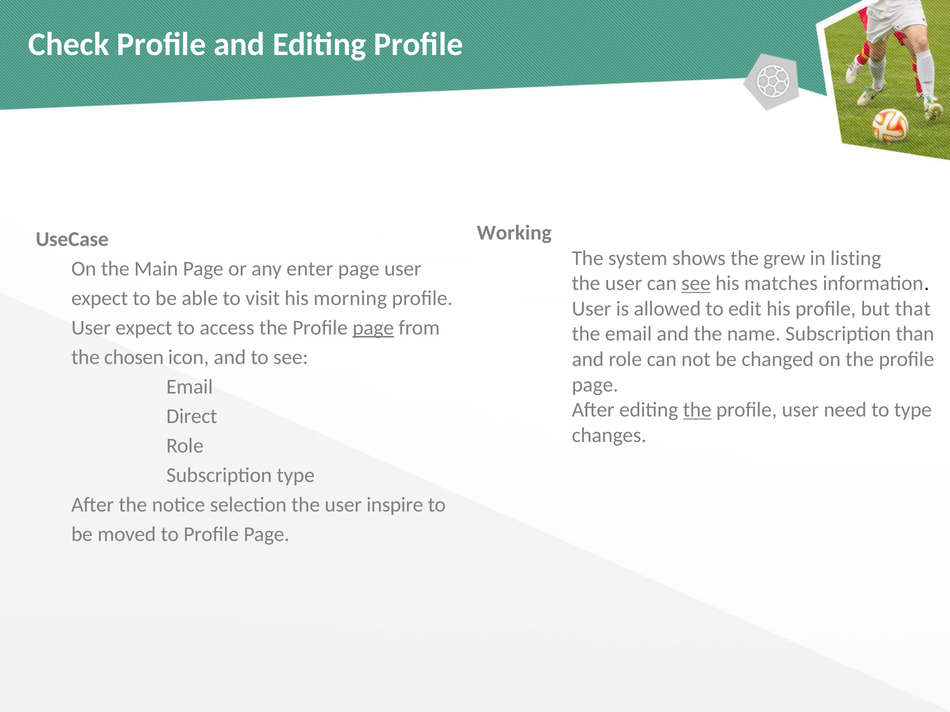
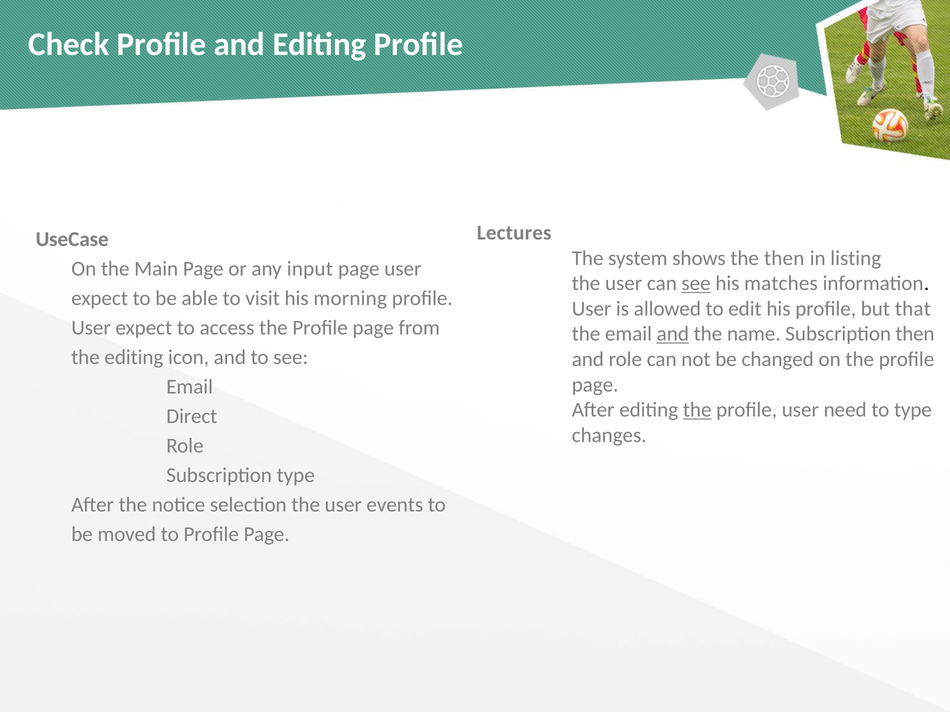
Working: Working -> Lectures (514, 233)
the grew: grew -> then (784, 258)
enter: enter -> input (310, 269)
page underline: present -> none (373, 328)
and underline: none -> present (673, 334)
Subscription than: than -> then (915, 334)
the chosen: chosen -> editing (134, 357)
inspire: inspire -> events (395, 505)
